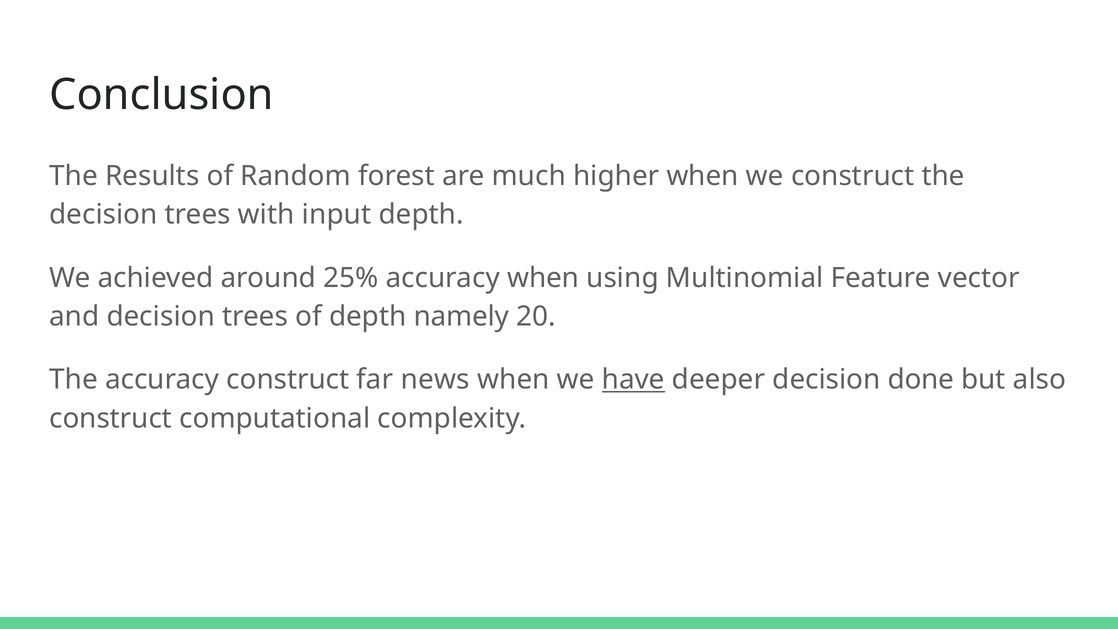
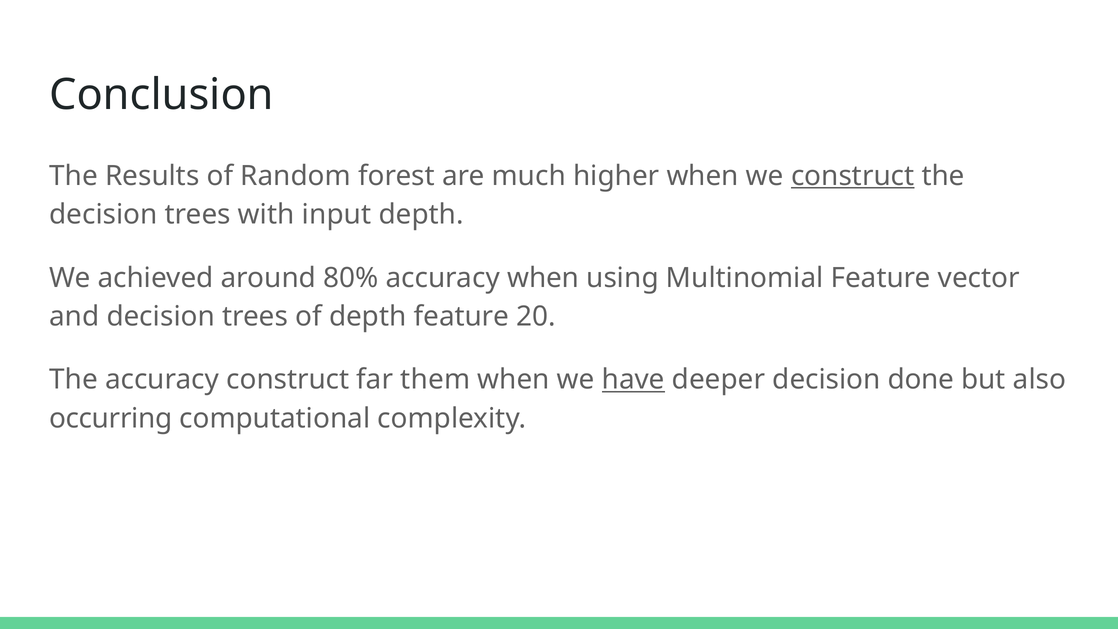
construct underline: none -> present (853, 176)
25%: 25% -> 80% (351, 278)
depth namely: namely -> feature (461, 316)
news: news -> them (435, 380)
construct: construct -> occurring (111, 418)
